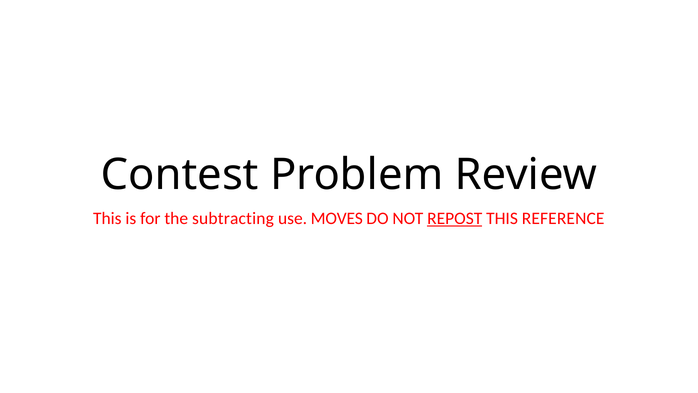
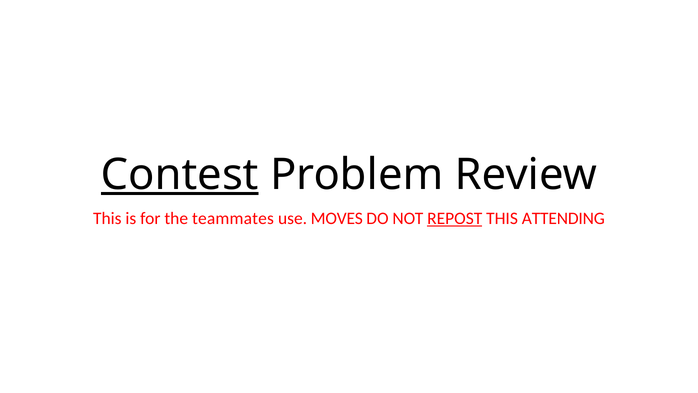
Contest underline: none -> present (180, 174)
subtracting: subtracting -> teammates (233, 218)
REFERENCE: REFERENCE -> ATTENDING (563, 218)
